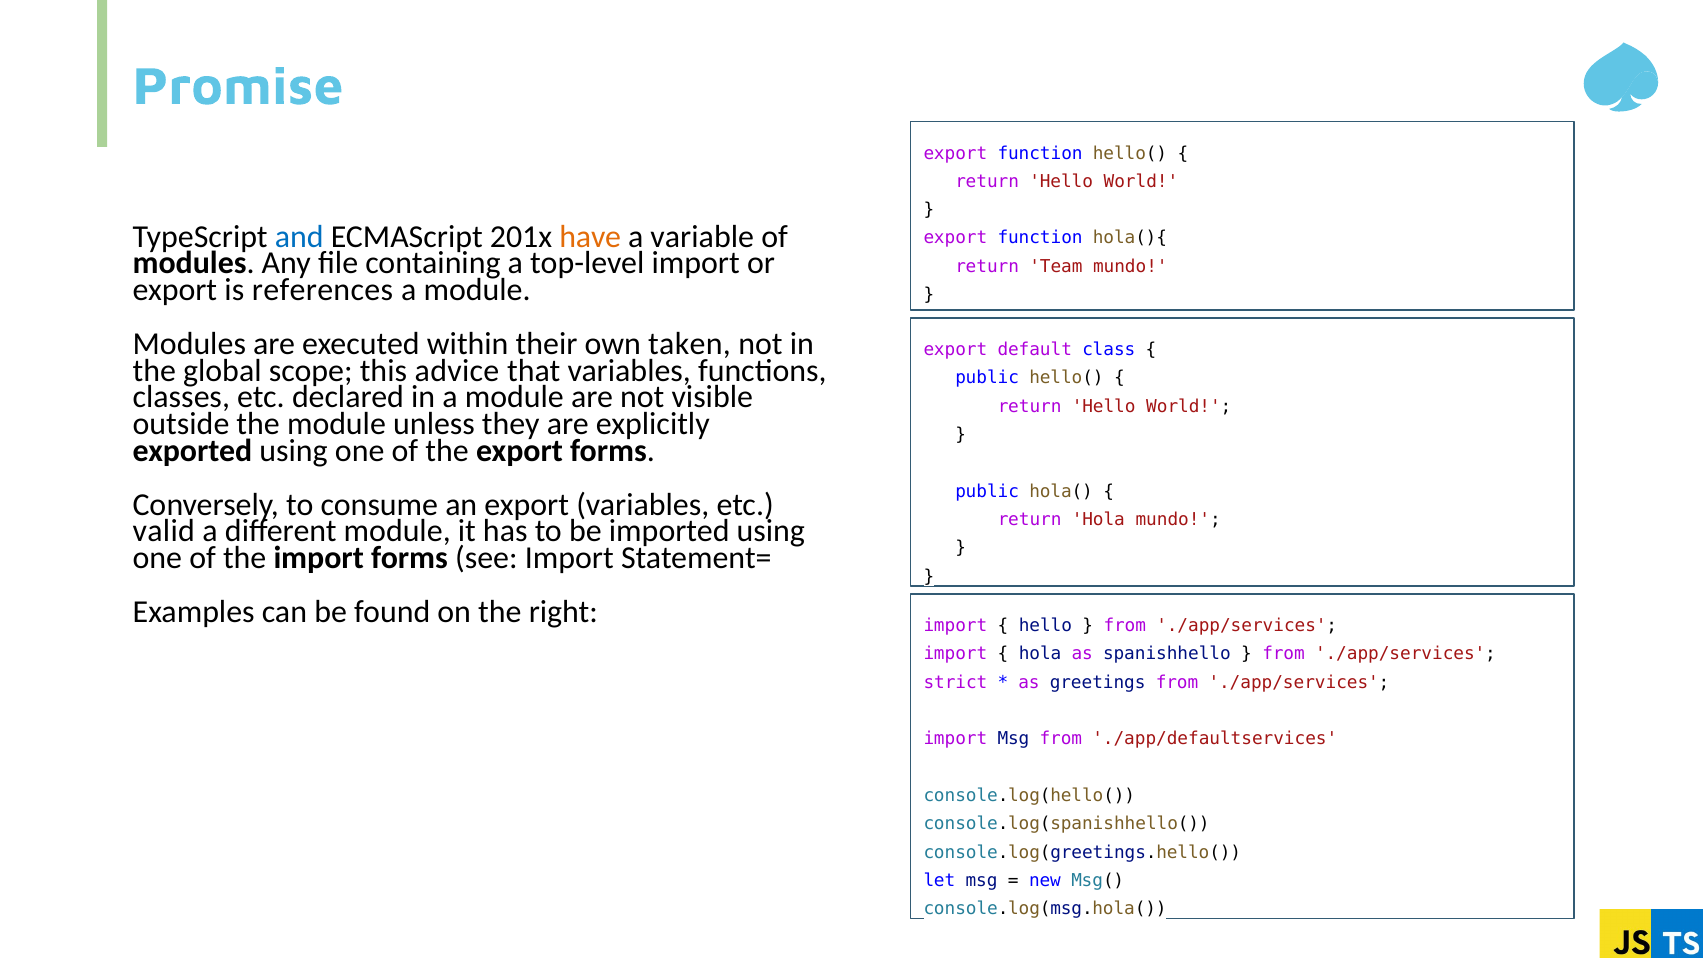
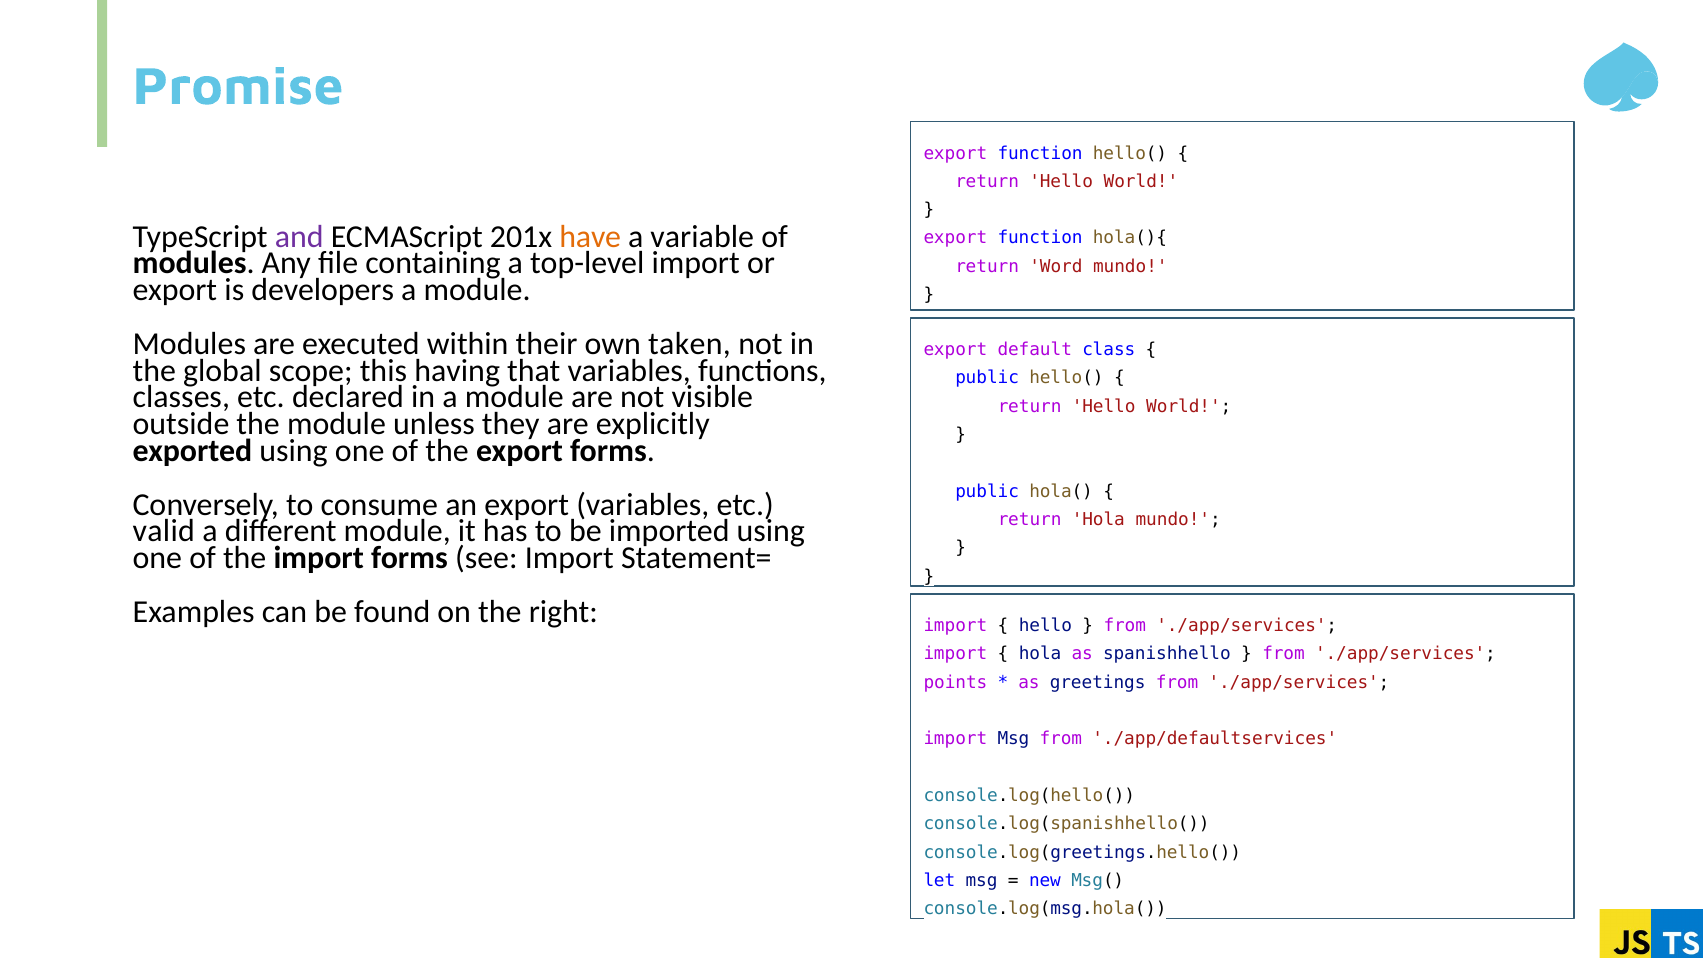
and colour: blue -> purple (299, 236)
Team: Team -> Word (1056, 266)
references: references -> developers (323, 290)
advice: advice -> having (457, 370)
strict: strict -> points (955, 682)
